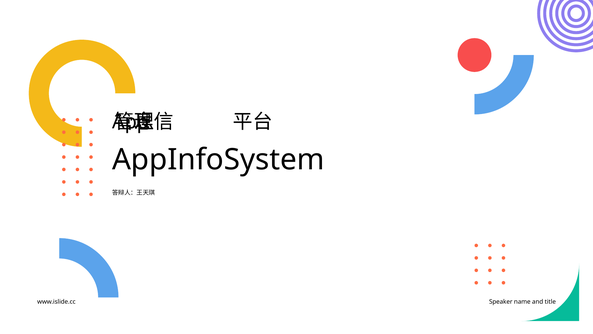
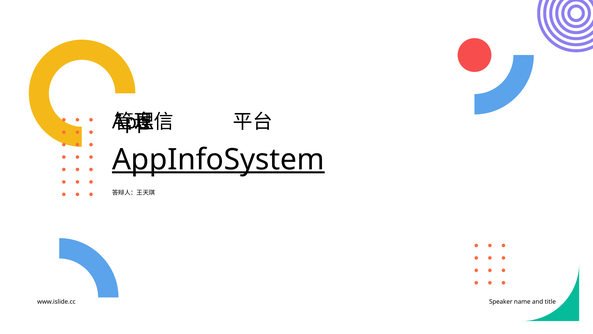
AppInfoSystem underline: none -> present (218, 159)
